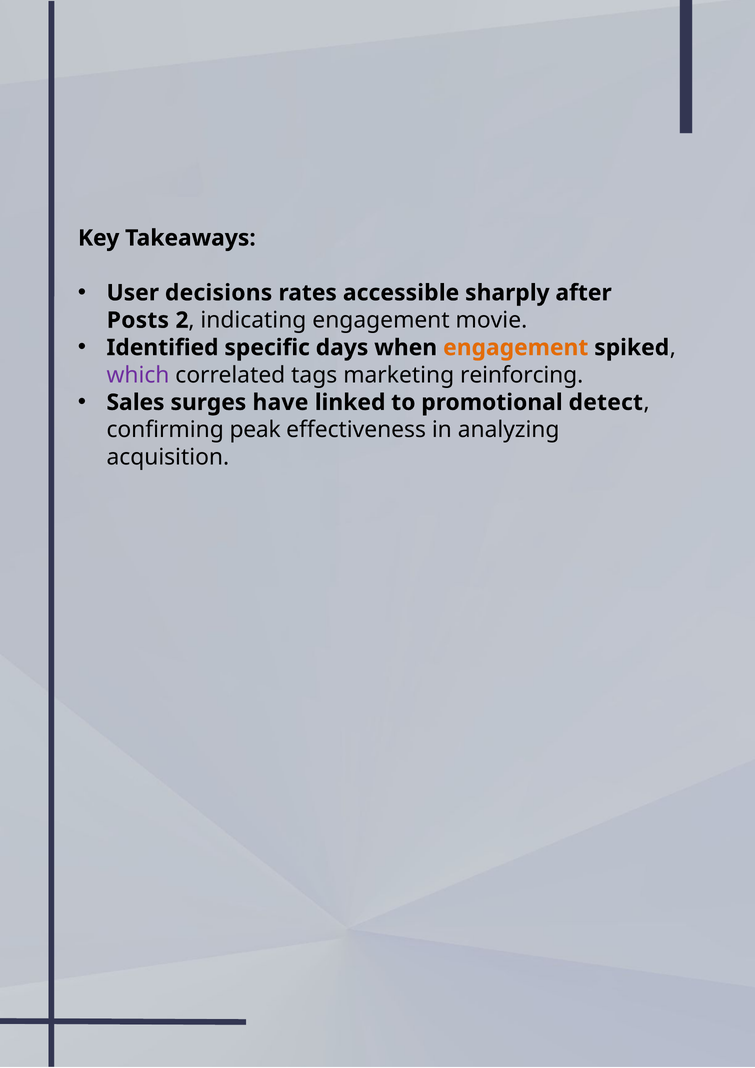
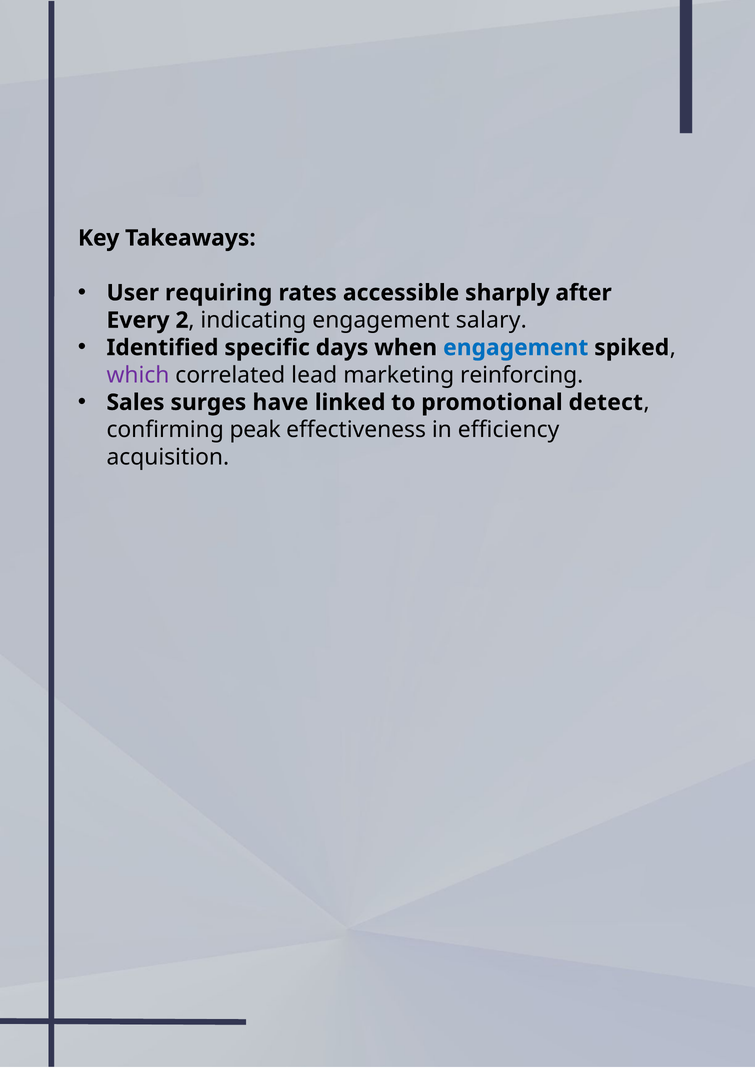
decisions: decisions -> requiring (219, 293)
Posts: Posts -> Every (138, 320)
movie: movie -> salary (491, 320)
engagement colour: orange -> blue (516, 348)
tags: tags -> lead (314, 375)
analyzing: analyzing -> efficiency (509, 430)
